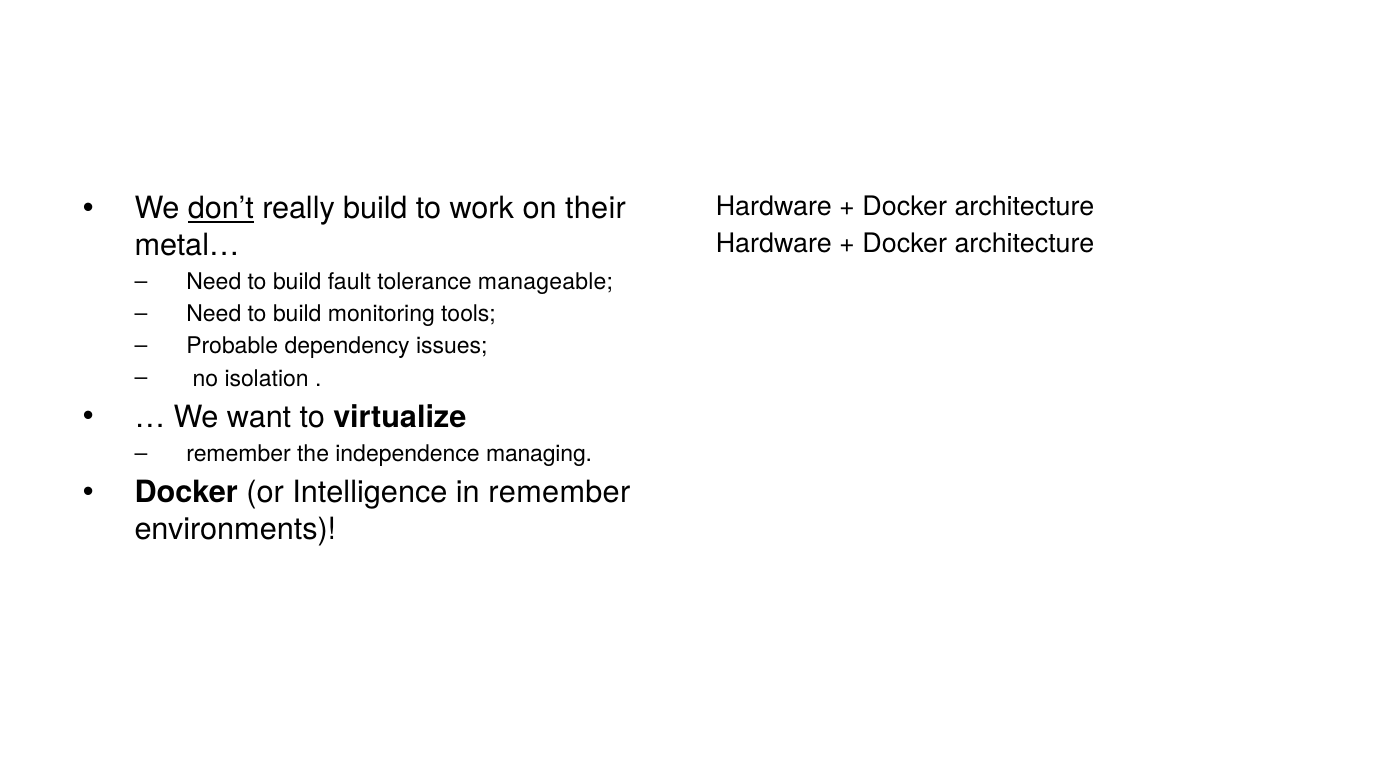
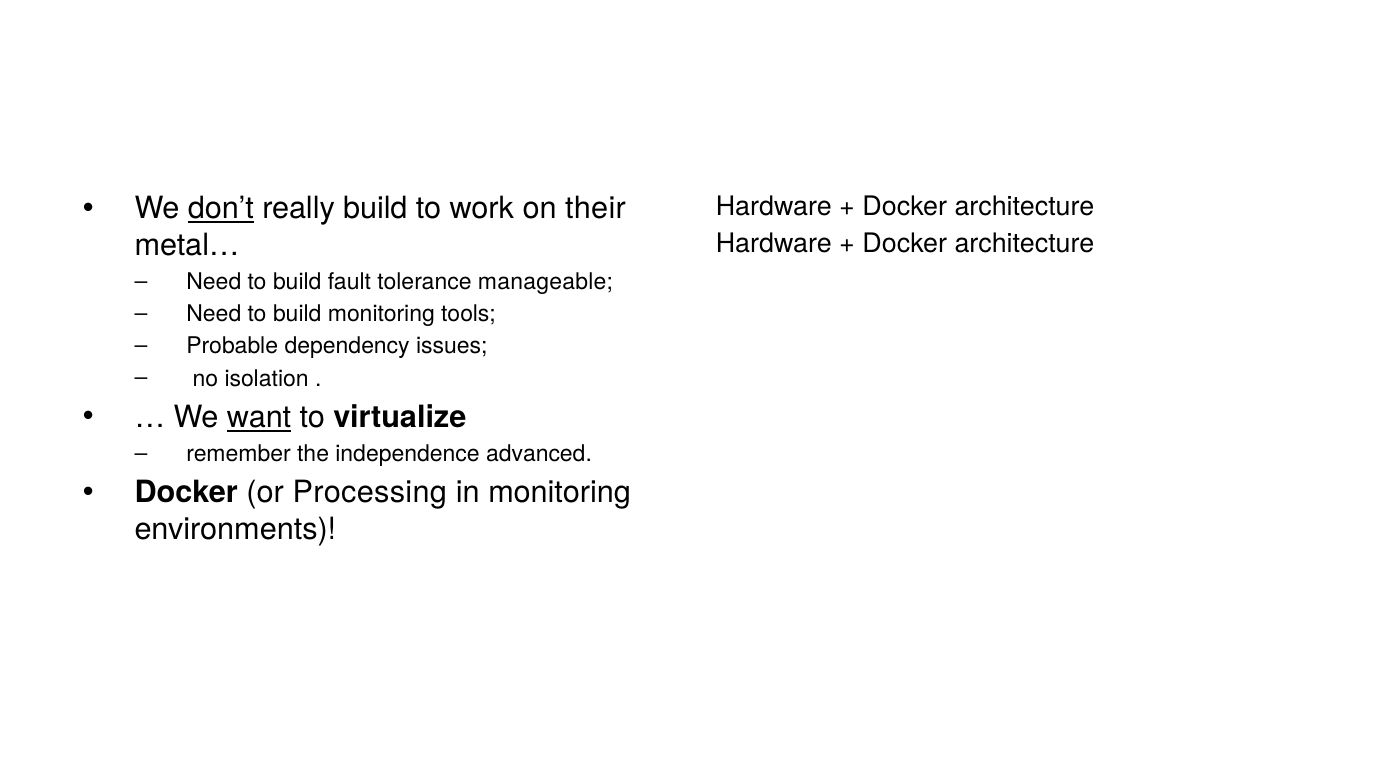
want underline: none -> present (259, 417)
managing: managing -> advanced (539, 454)
Intelligence: Intelligence -> Processing (370, 493)
in remember: remember -> monitoring (560, 493)
